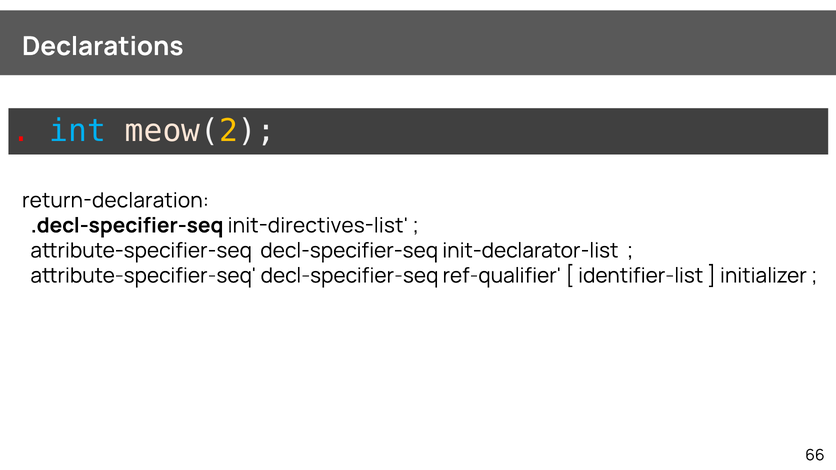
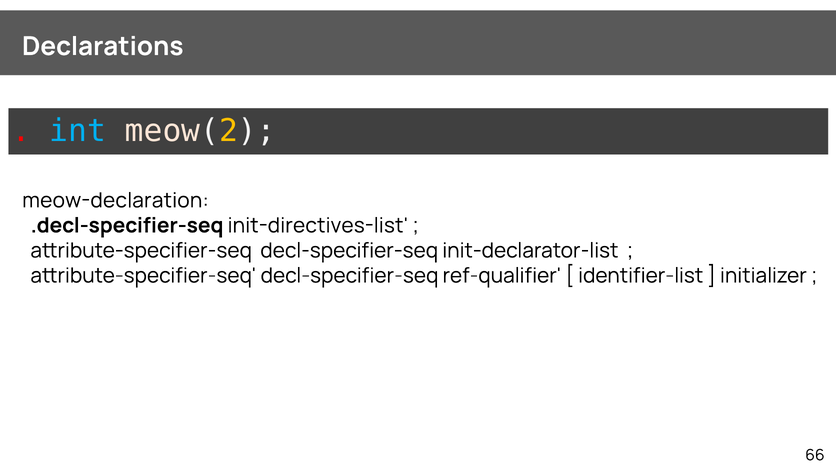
return-declaration: return-declaration -> meow-declaration (115, 201)
